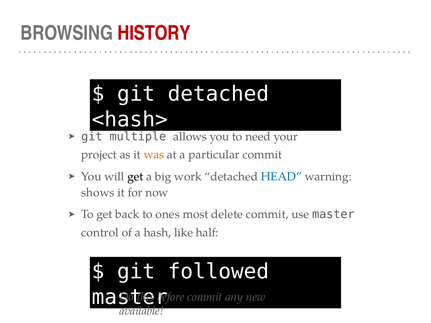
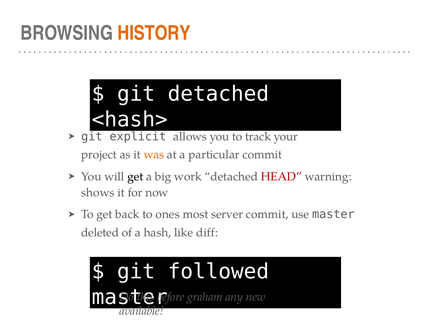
HISTORY colour: red -> orange (154, 33)
multiple: multiple -> explicit (138, 137)
need: need -> track (258, 137)
HEAD colour: blue -> red (281, 177)
delete: delete -> server (227, 215)
control: control -> deleted (100, 233)
half: half -> diff (207, 233)
commit: commit -> graham (205, 297)
